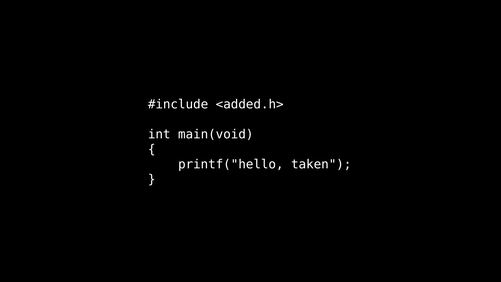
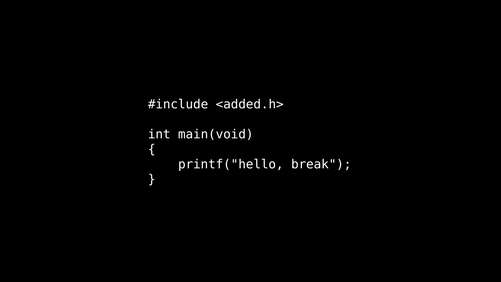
taken: taken -> break (321, 164)
